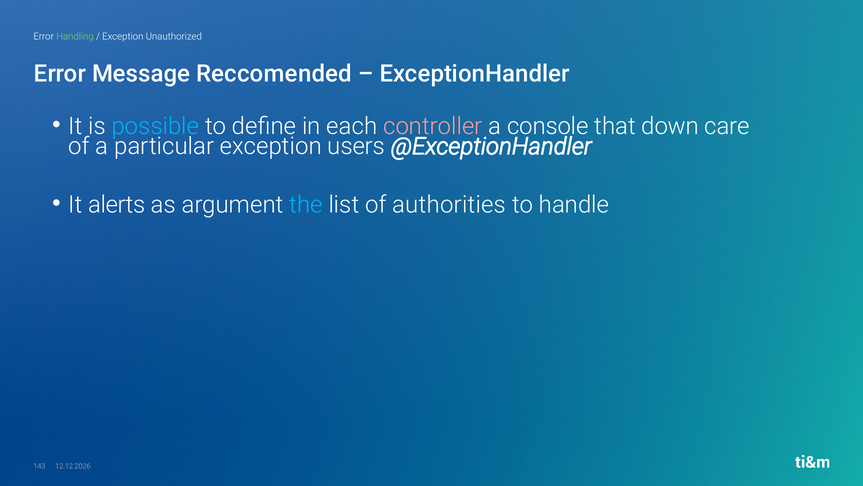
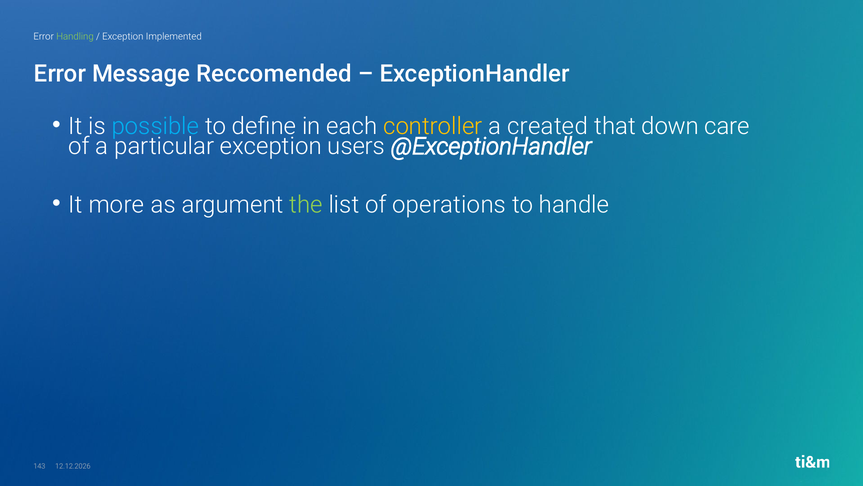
Unauthorized: Unauthorized -> Implemented (174, 37)
controller colour: pink -> yellow (433, 126)
console: console -> created (548, 126)
alerts: alerts -> more (116, 205)
the colour: light blue -> light green (306, 205)
authorities: authorities -> operations (449, 205)
